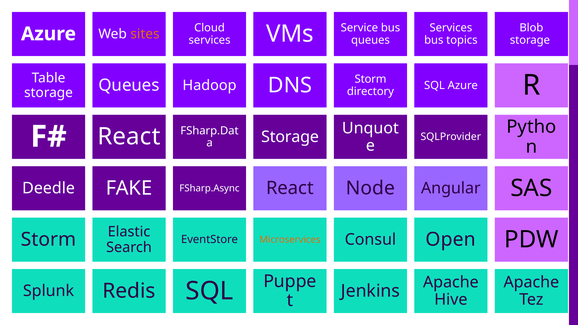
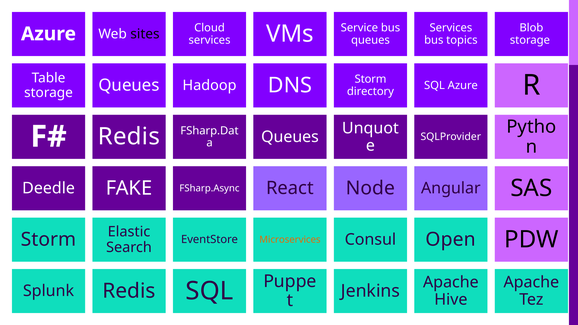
sites colour: orange -> black (145, 34)
React: React -> Redis (129, 137)
Storage: Storage -> Queues (290, 137)
